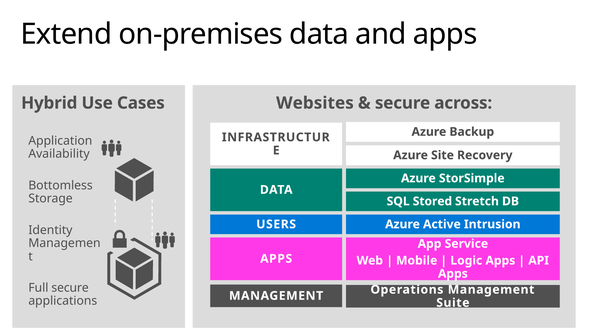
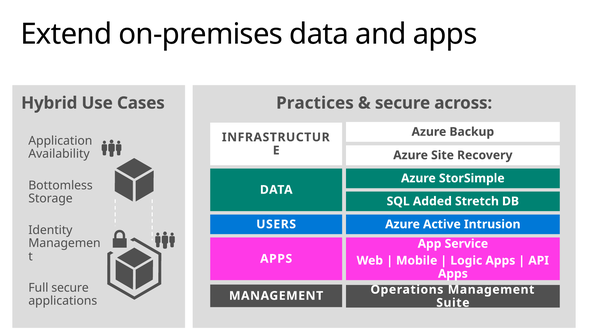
Websites: Websites -> Practices (315, 103)
Stored: Stored -> Added (432, 201)
